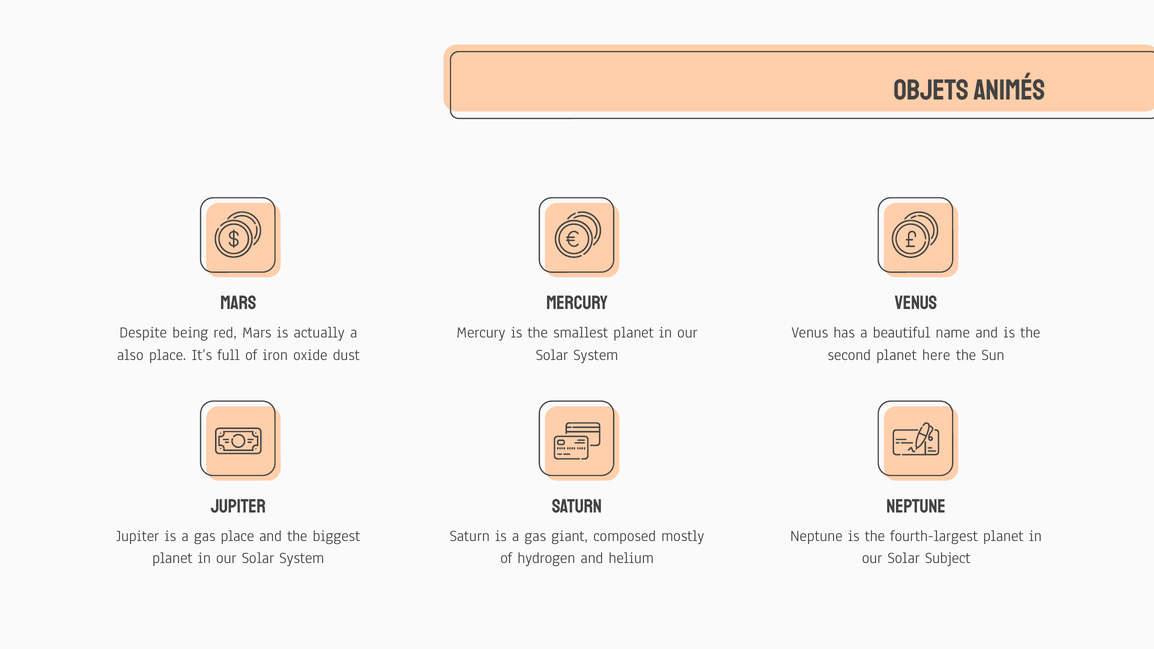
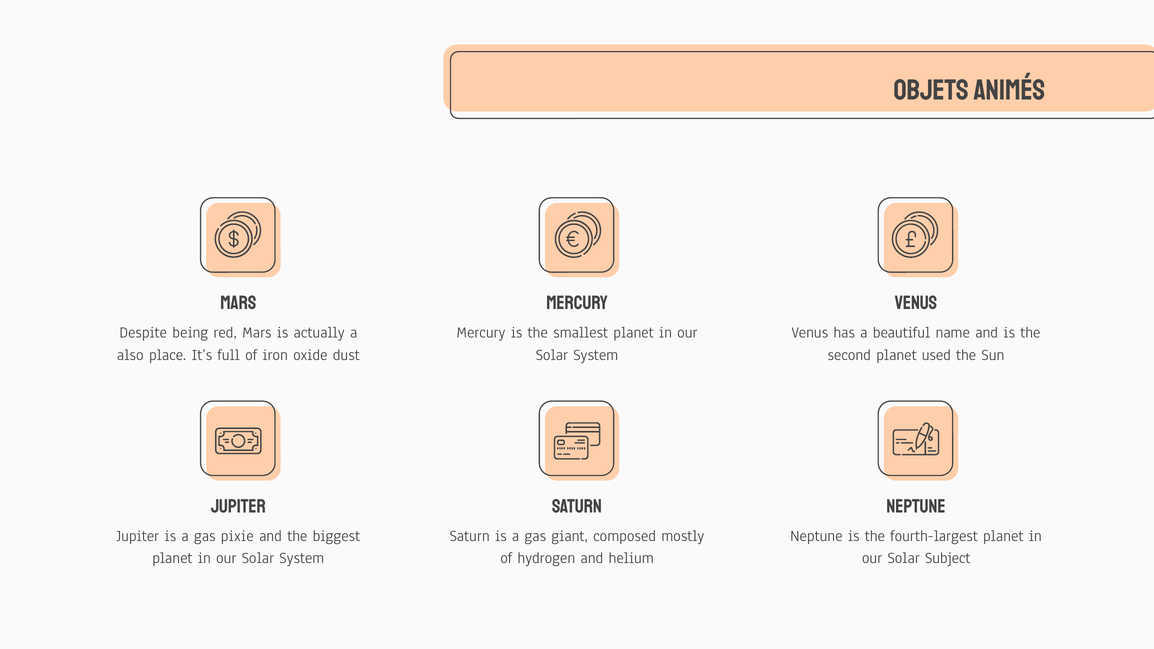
here: here -> used (936, 355)
gas place: place -> pixie (237, 536)
